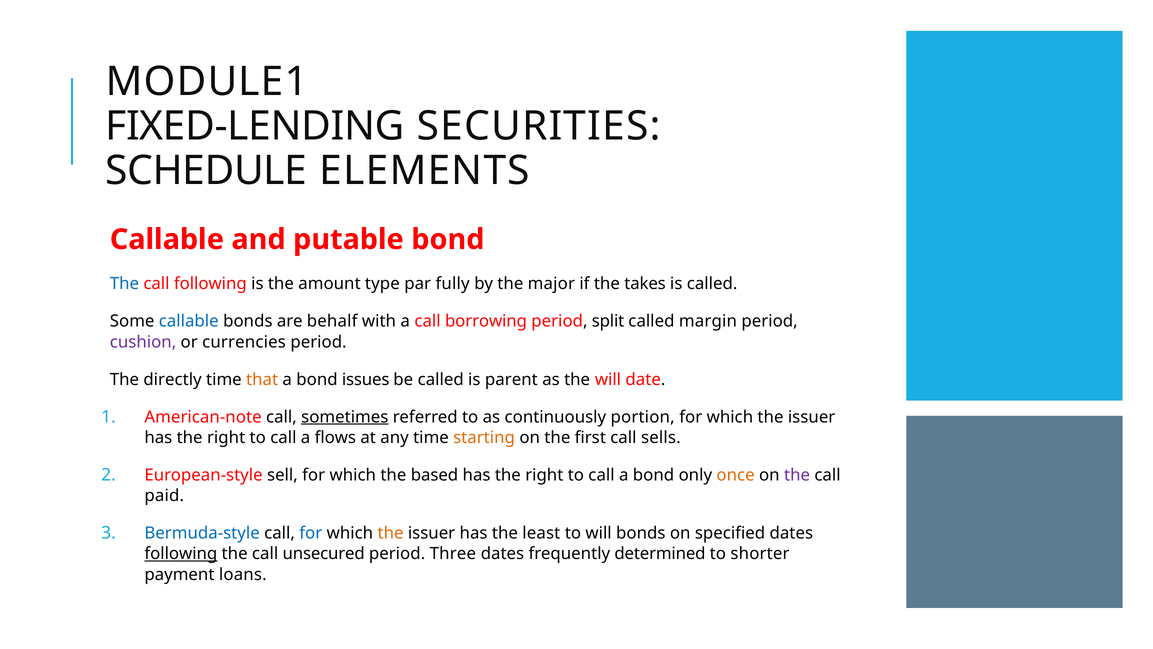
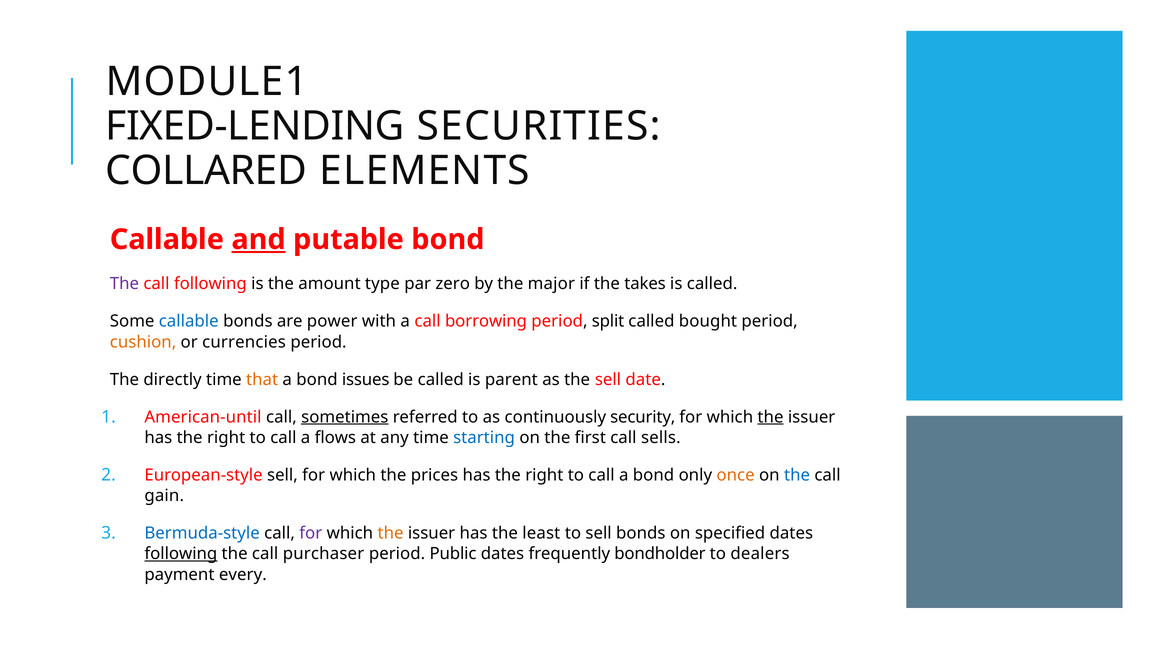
SCHEDULE: SCHEDULE -> COLLARED (206, 171)
and underline: none -> present (259, 239)
The colour: blue -> purple (124, 284)
fully: fully -> zero (453, 284)
behalf: behalf -> power (332, 321)
margin: margin -> bought (708, 321)
cushion colour: purple -> orange (143, 342)
the will: will -> sell (608, 379)
American-note: American-note -> American-until (203, 417)
portion: portion -> security (643, 417)
the underline: none -> present (771, 417)
starting colour: orange -> blue (484, 437)
based: based -> prices (434, 475)
the colour: purple -> blue (797, 475)
paid: paid -> gain (164, 495)
for colour: blue -> purple (311, 533)
to will: will -> sell (599, 533)
unsecured: unsecured -> purchaser (323, 553)
Three: Three -> Public (453, 553)
determined: determined -> bondholder (660, 553)
shorter: shorter -> dealers (760, 553)
loans: loans -> every (243, 574)
